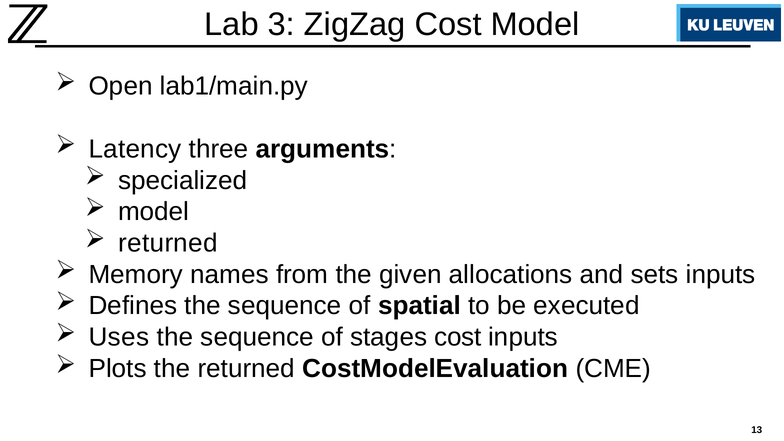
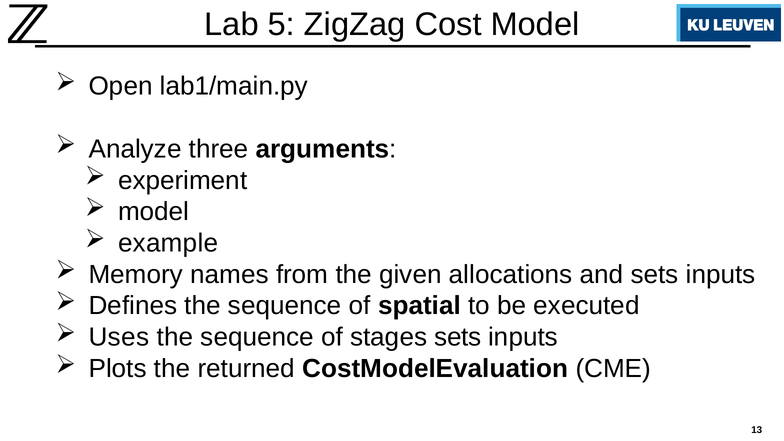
3: 3 -> 5 (281, 24)
Latency: Latency -> Analyze (135, 149)
specialized: specialized -> experiment (183, 180)
returned: returned -> example (168, 243)
stages cost: cost -> sets (458, 337)
